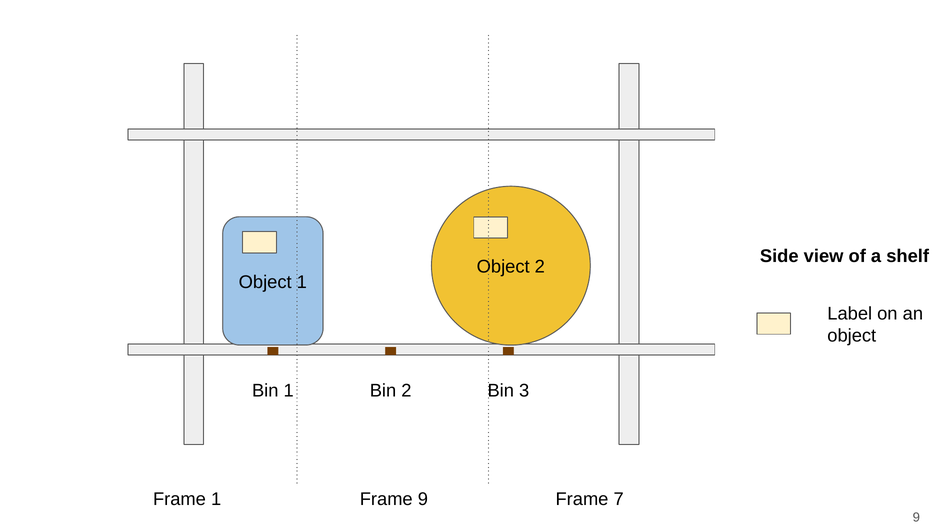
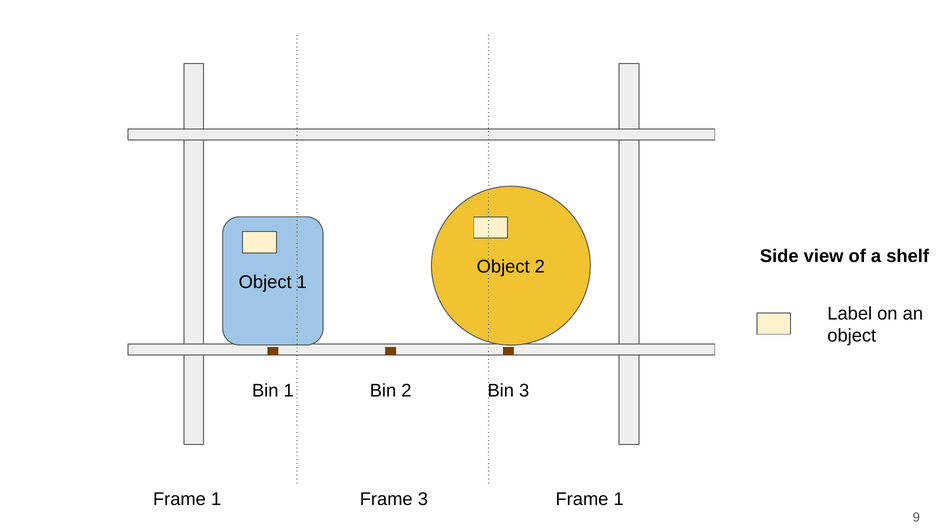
Frame 9: 9 -> 3 (423, 499)
7: 7 -> 1 (619, 499)
